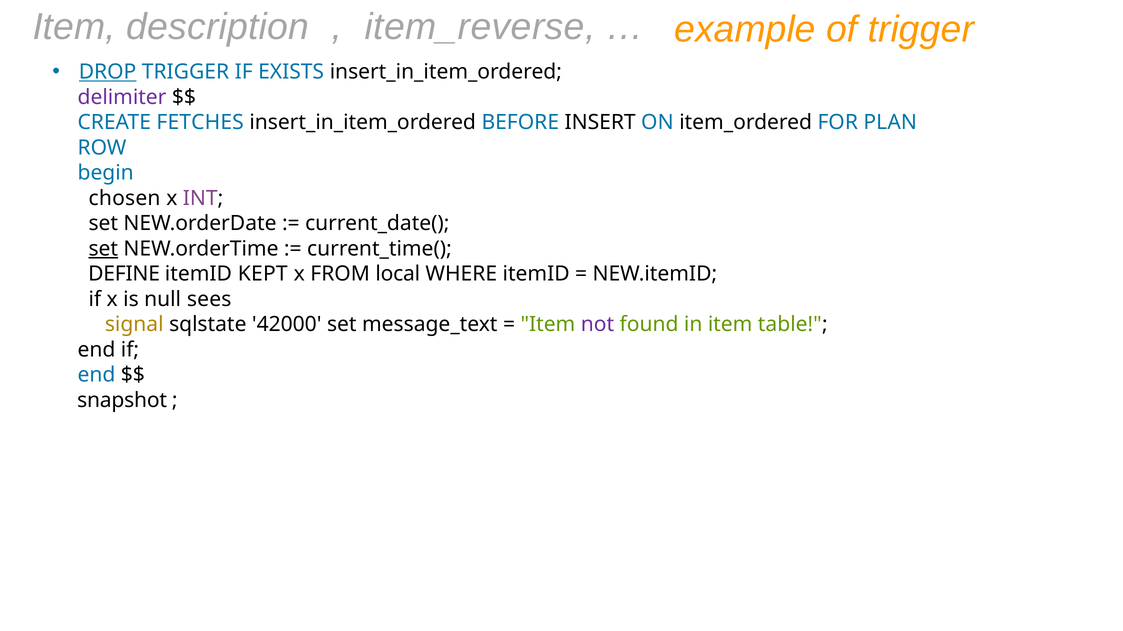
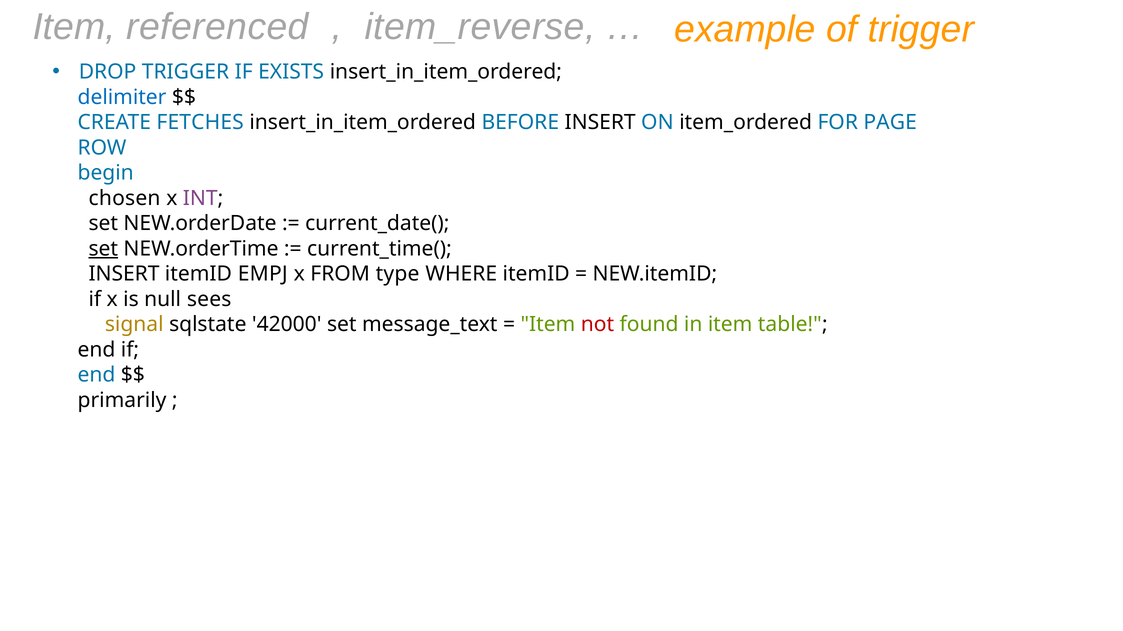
description: description -> referenced (218, 27)
DROP underline: present -> none (108, 72)
delimiter colour: purple -> blue (122, 97)
PLAN: PLAN -> PAGE (890, 123)
DEFINE: DEFINE -> INSERT (124, 274)
KEPT: KEPT -> EMPJ (263, 274)
local: local -> type (398, 274)
not colour: purple -> red (597, 325)
snapshot: snapshot -> primarily (122, 401)
